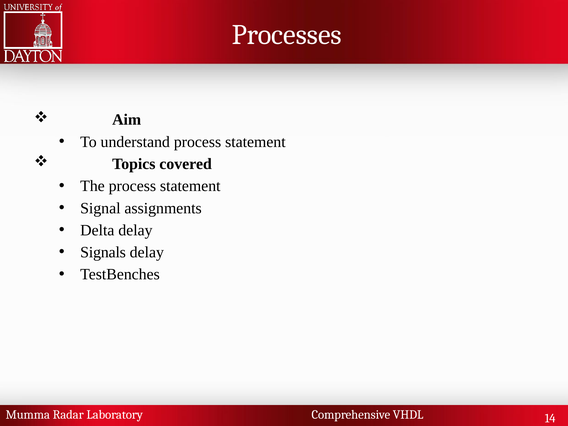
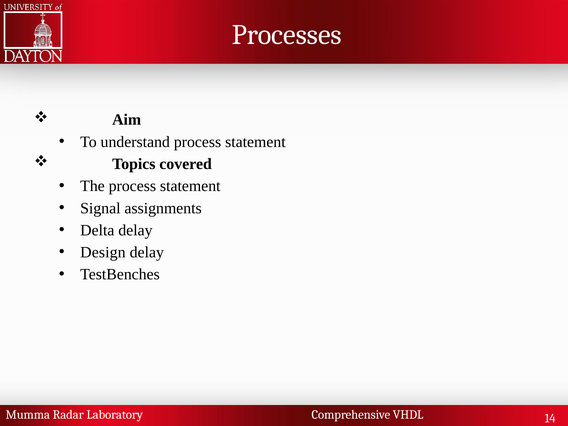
Signals: Signals -> Design (103, 252)
